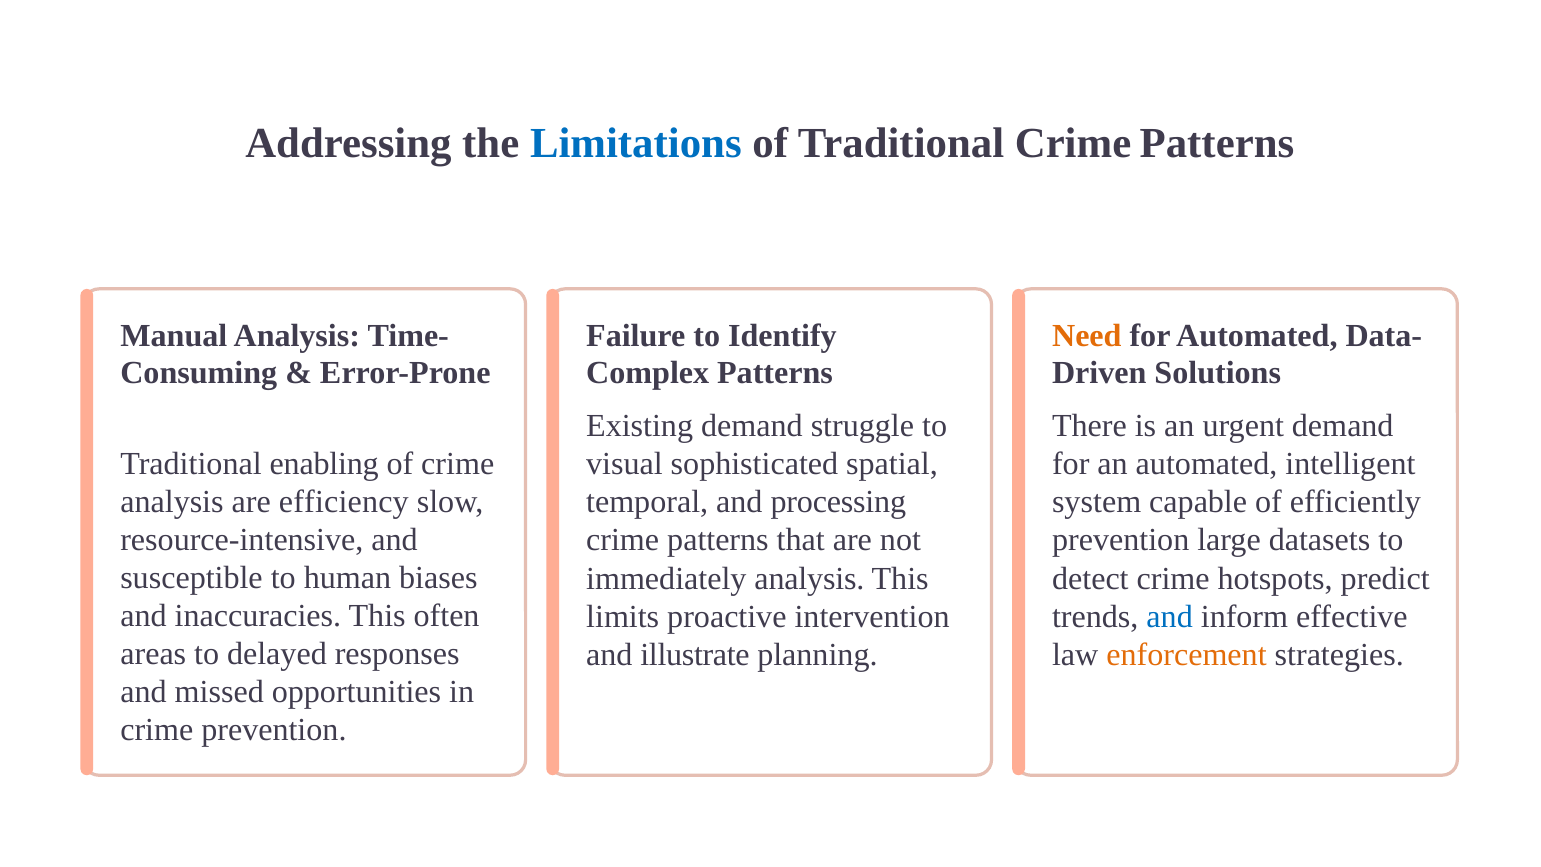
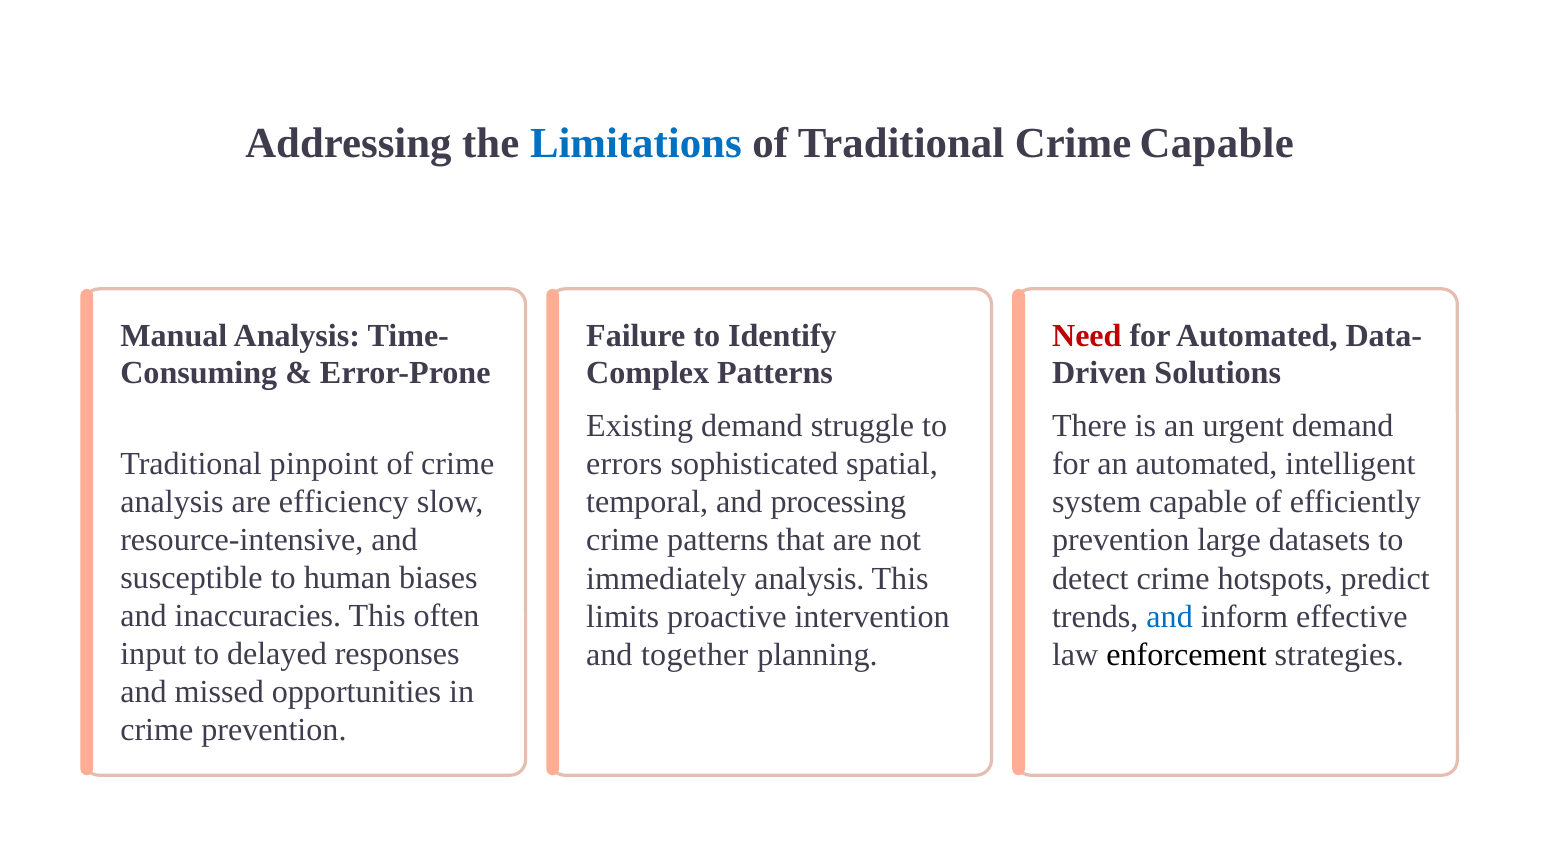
Traditional Crime Patterns: Patterns -> Capable (1217, 143)
Need colour: orange -> red (1087, 336)
enabling: enabling -> pinpoint (324, 463)
visual: visual -> errors (624, 464)
areas: areas -> input (153, 654)
illustrate: illustrate -> together (695, 655)
enforcement colour: orange -> black (1186, 655)
